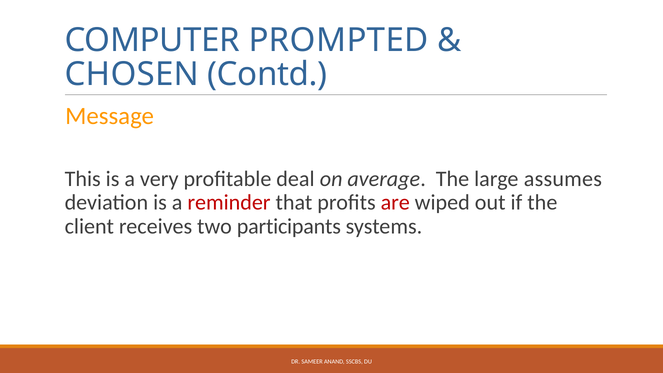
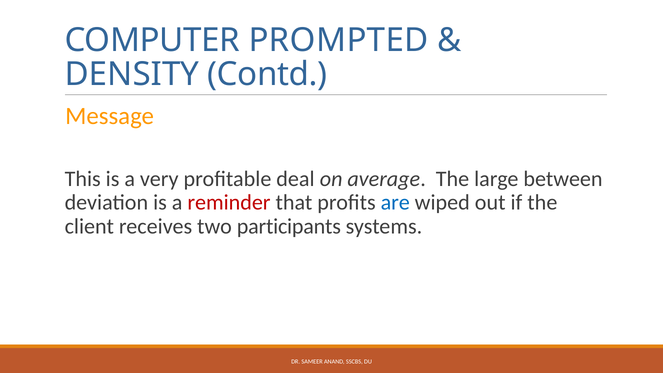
CHOSEN: CHOSEN -> DENSITY (132, 74)
assumes: assumes -> between (563, 179)
are colour: red -> blue (395, 203)
